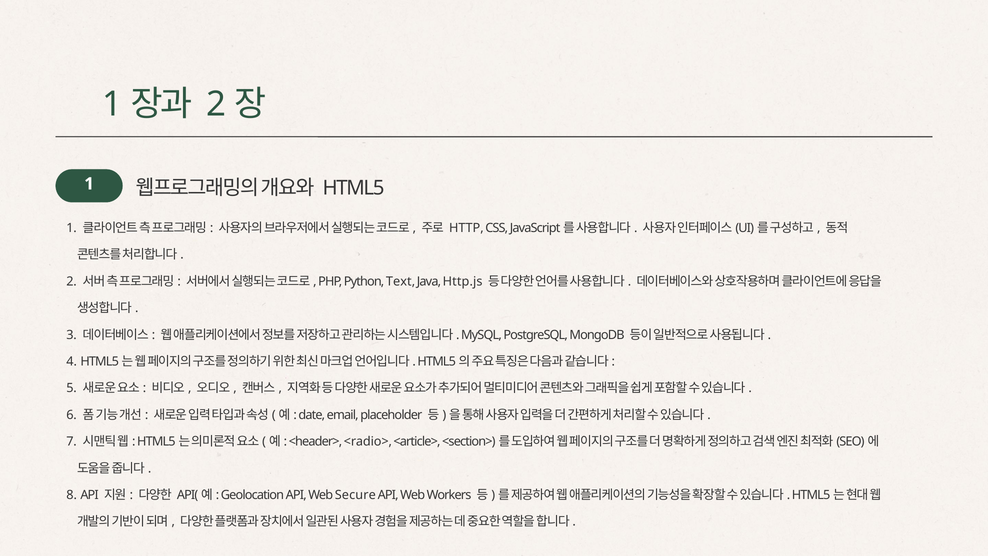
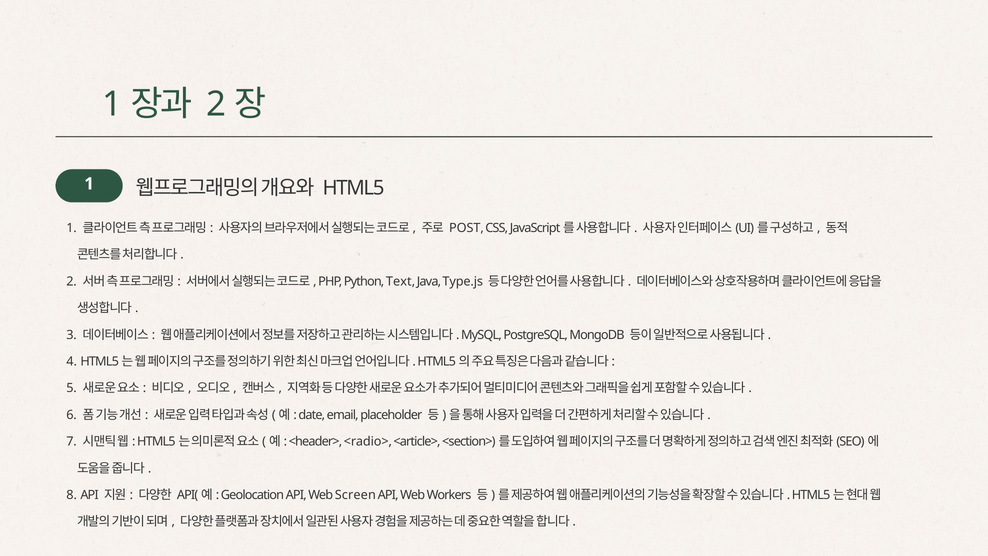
HTTP: HTTP -> POST (466, 228)
Http.js: Http.js -> Type.js (463, 281)
Secure: Secure -> Screen (355, 495)
